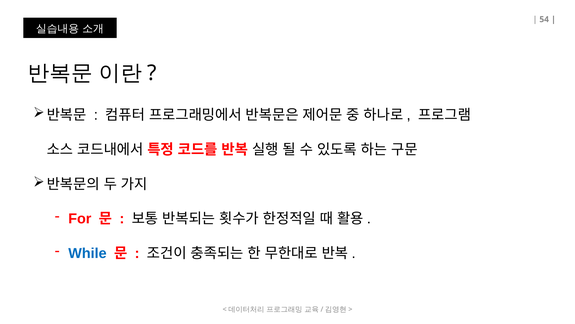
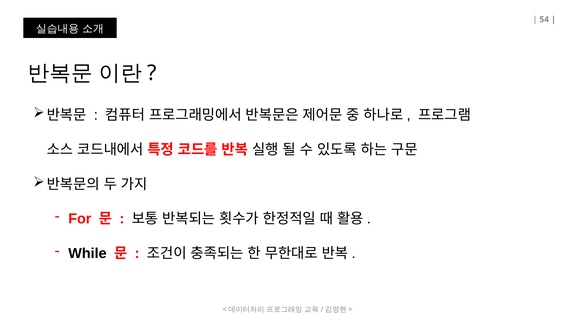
While colour: blue -> black (87, 253)
